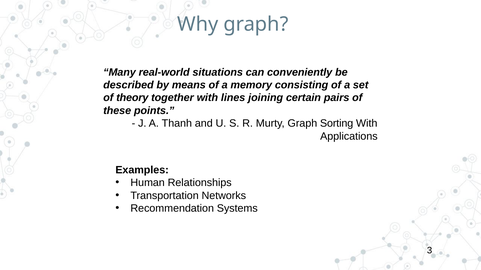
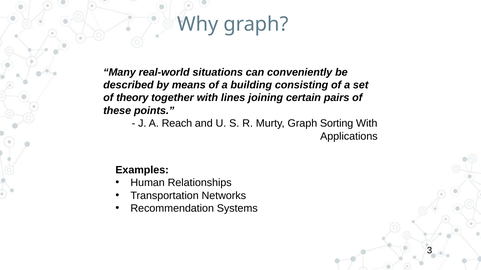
memory: memory -> building (251, 85)
Thanh: Thanh -> Reach (177, 124)
